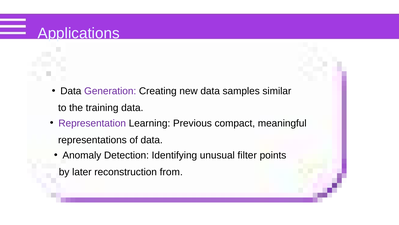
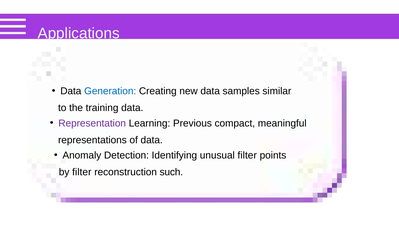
Generation colour: purple -> blue (110, 91)
by later: later -> filter (82, 172)
from: from -> such (171, 172)
